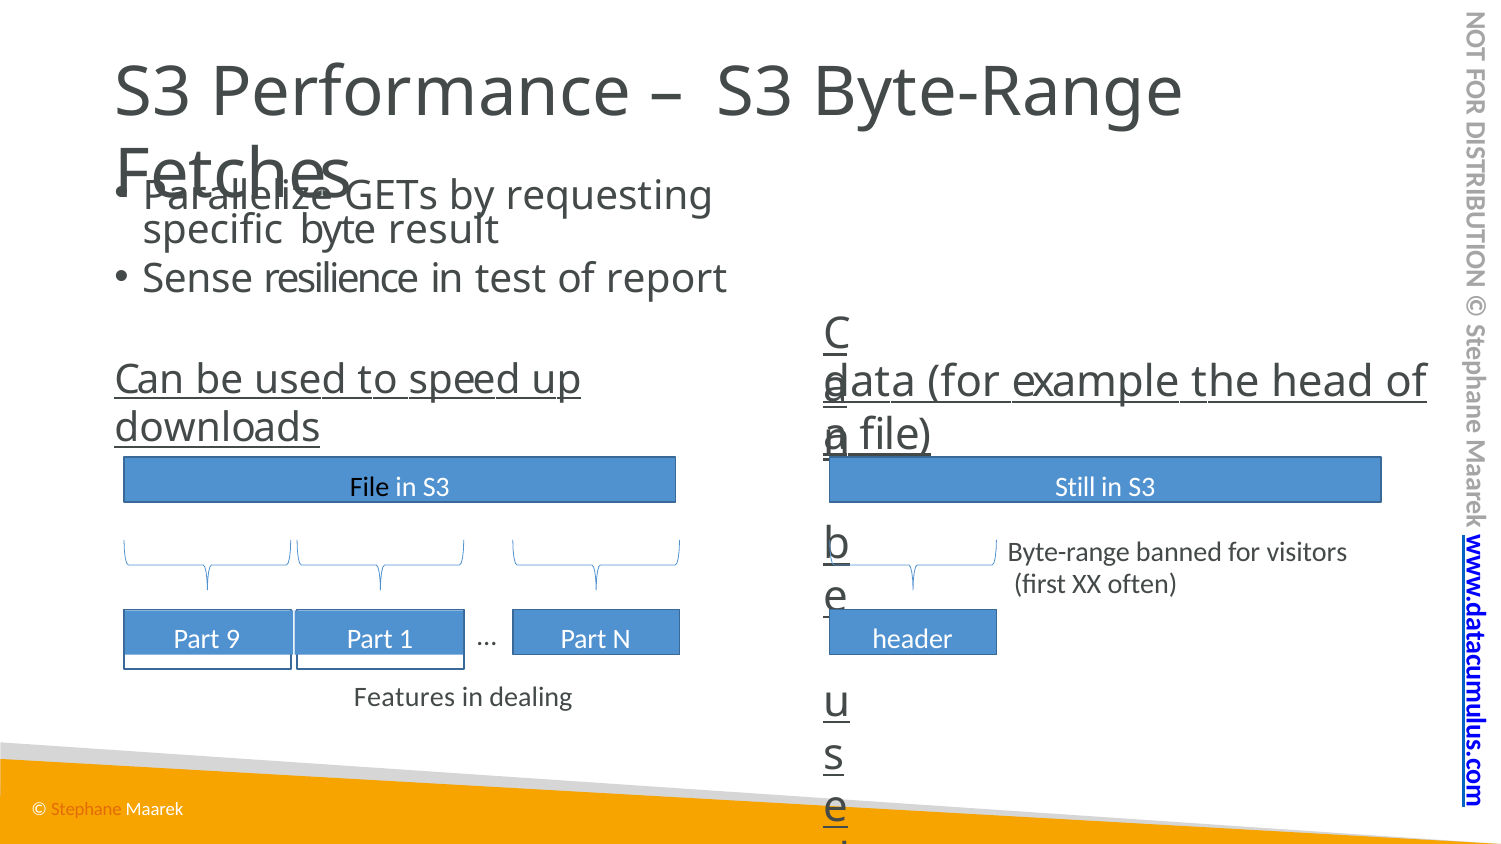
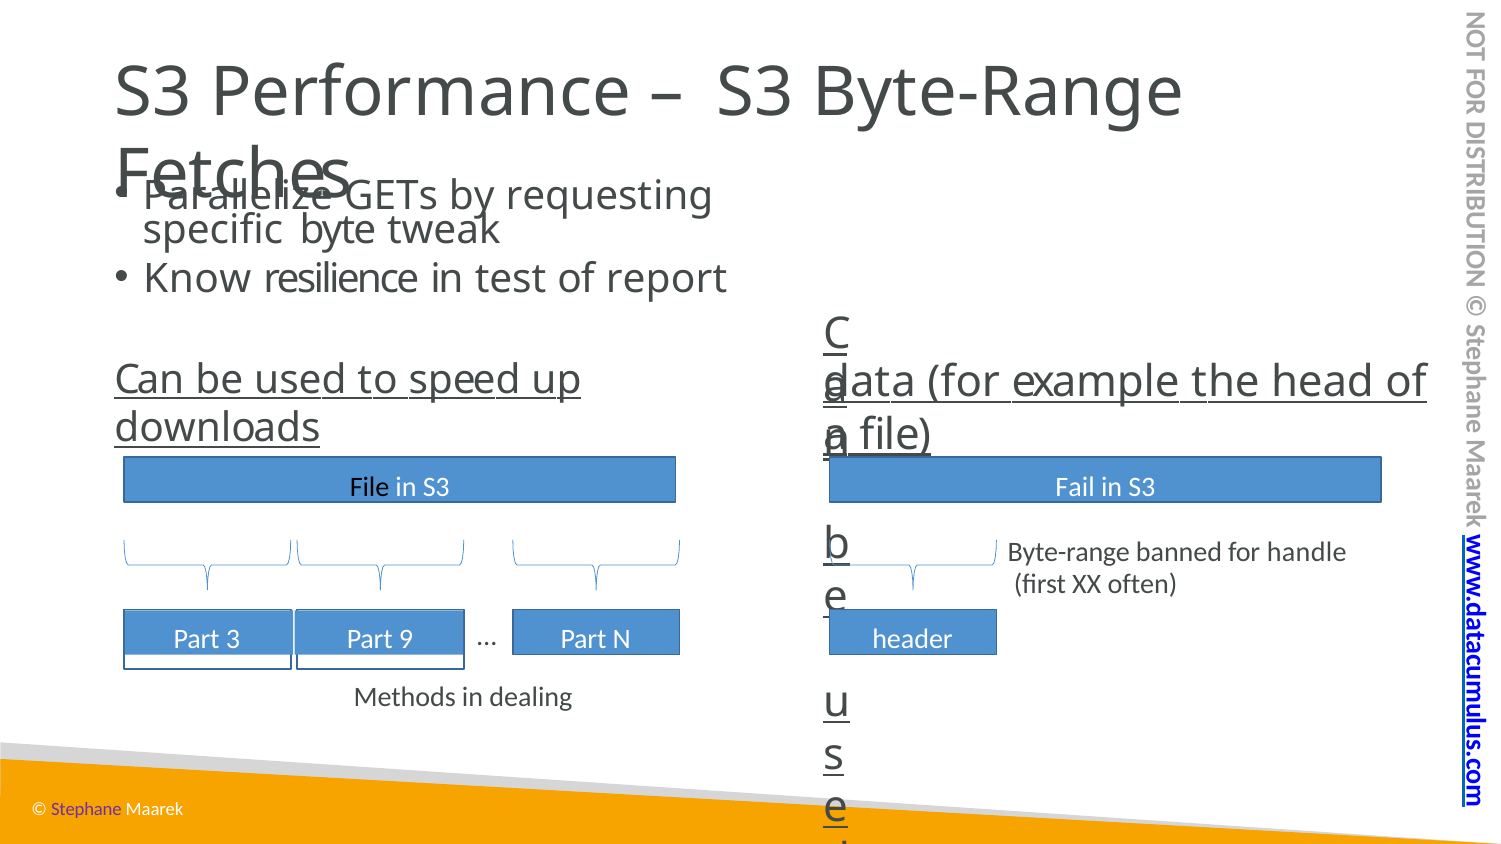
result: result -> tweak (444, 230)
Sense: Sense -> Know (197, 279)
Still: Still -> Fail (1075, 487)
visitors: visitors -> handle (1307, 552)
9: 9 -> 3 (233, 640)
1: 1 -> 9 (406, 640)
Features: Features -> Methods (405, 697)
Stephane colour: orange -> purple (86, 810)
